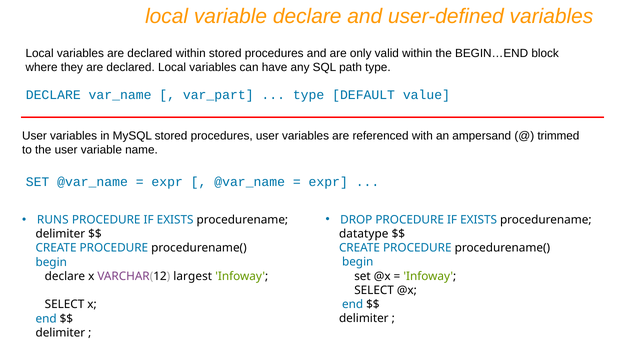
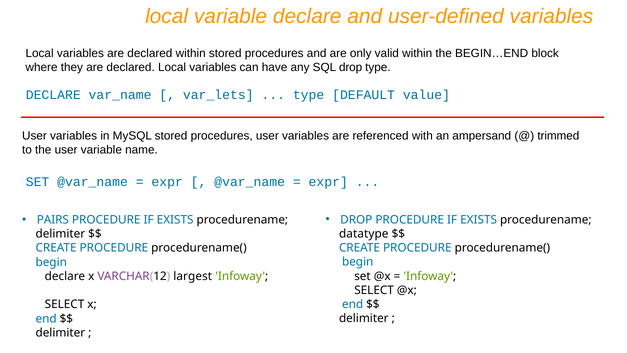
SQL path: path -> drop (351, 67)
var_part: var_part -> var_lets (218, 95)
RUNS: RUNS -> PAIRS (53, 220)
